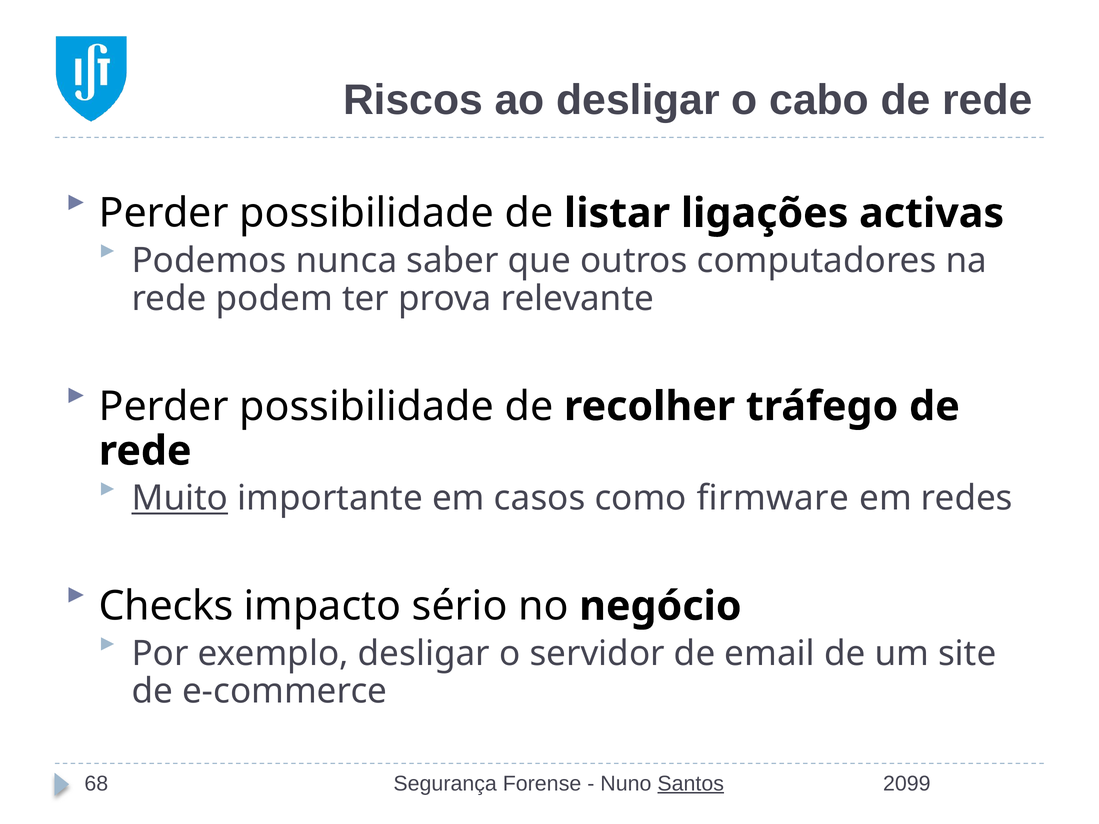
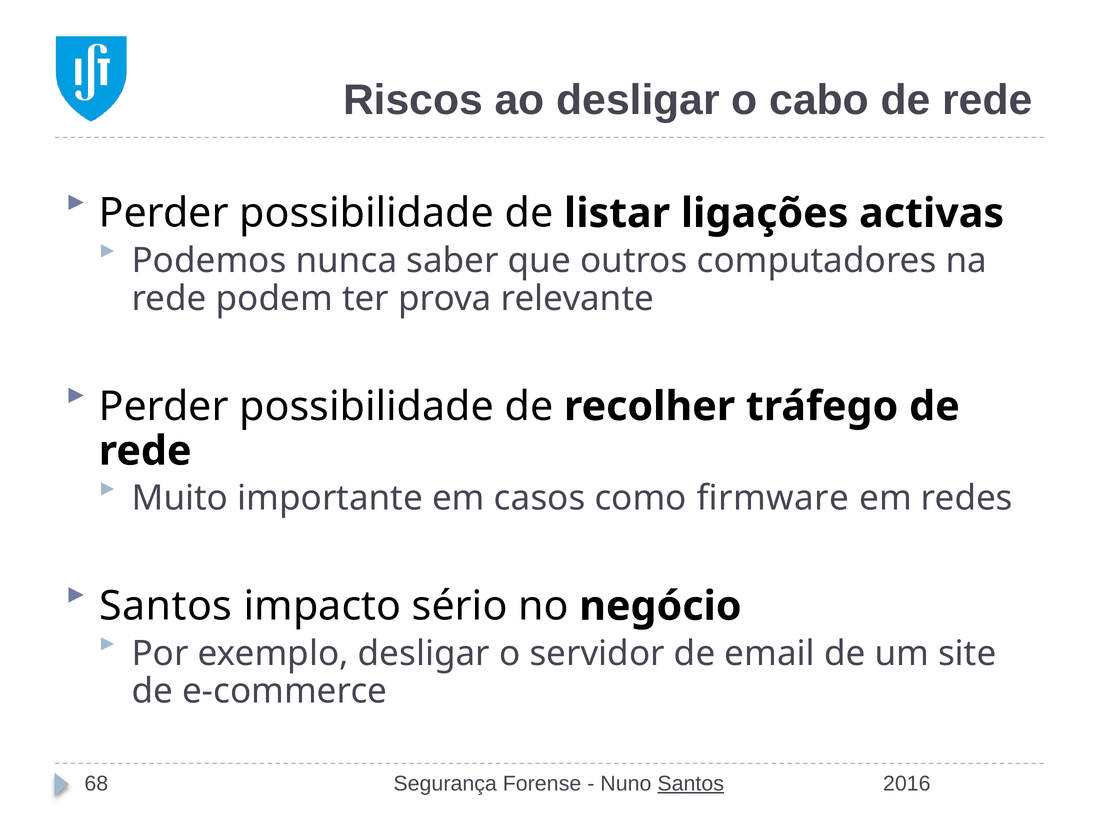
Muito underline: present -> none (180, 498)
Checks: Checks -> Santos (166, 606)
2099: 2099 -> 2016 (907, 784)
